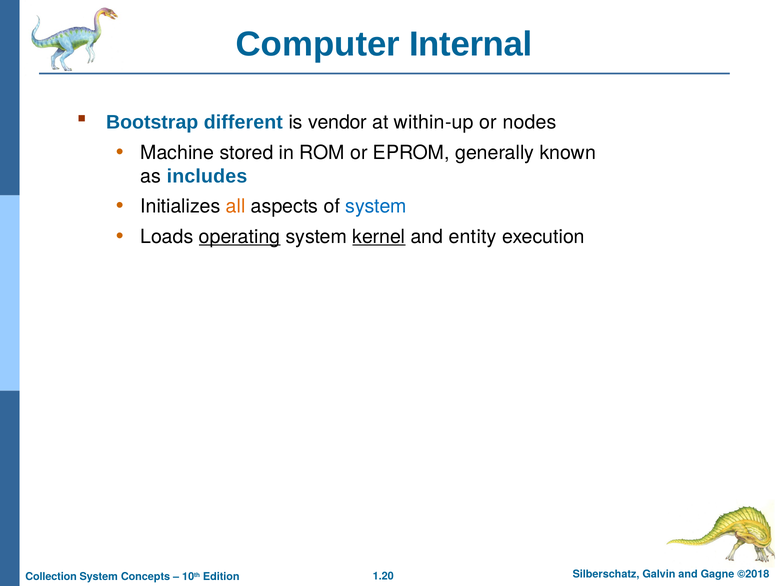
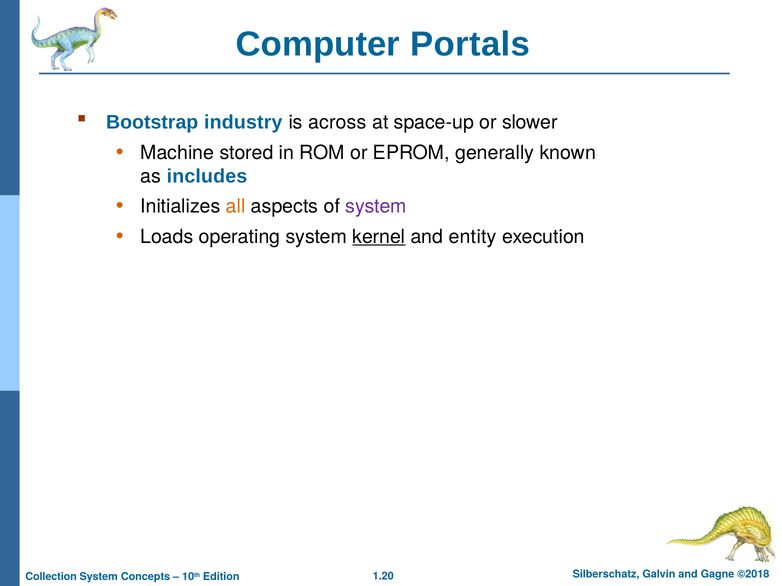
Internal: Internal -> Portals (470, 44)
different: different -> industry (243, 122)
vendor: vendor -> across (337, 122)
within-up: within-up -> space-up (434, 122)
nodes: nodes -> slower (530, 122)
system colour: blue -> purple (376, 207)
operating underline: present -> none (240, 237)
